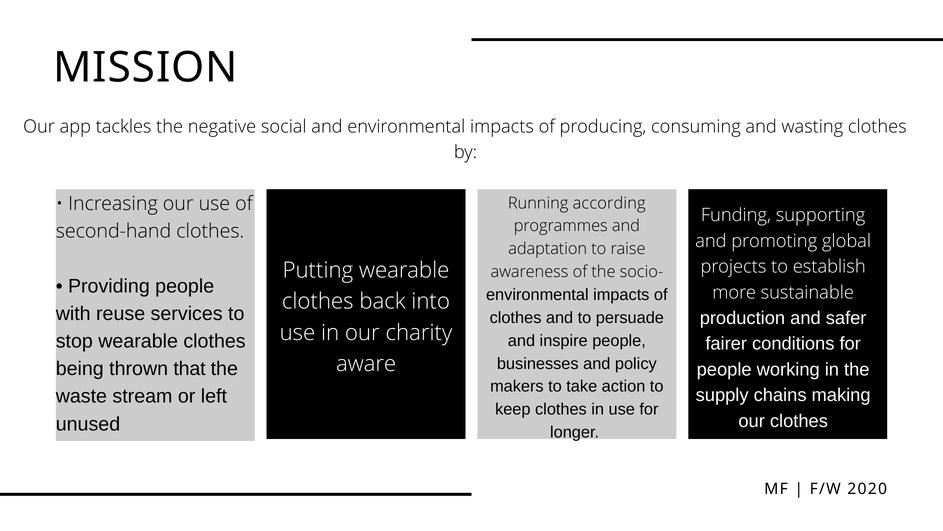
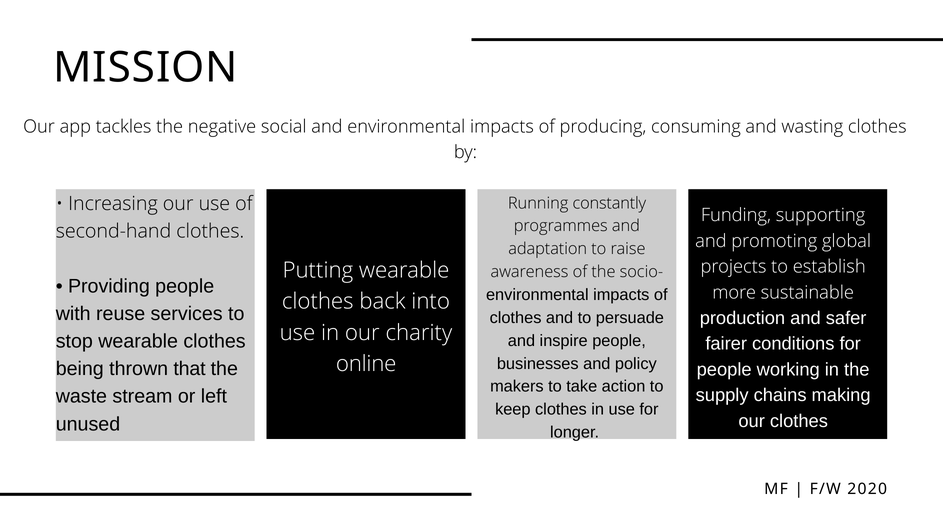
according: according -> constantly (609, 203)
aware: aware -> online (366, 364)
